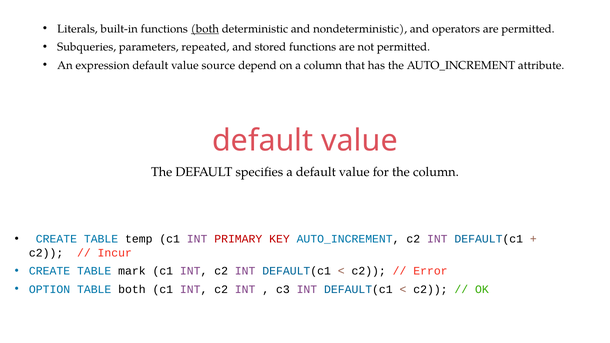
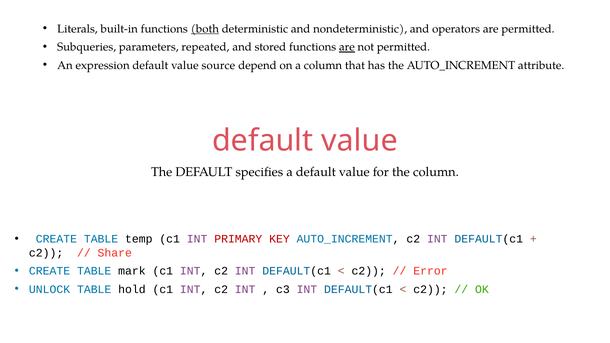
are underline: none -> present (347, 47)
Incur: Incur -> Share (115, 253)
OPTION: OPTION -> UNLOCK (50, 289)
TABLE both: both -> hold (132, 289)
